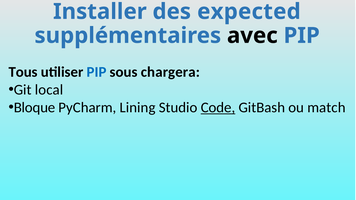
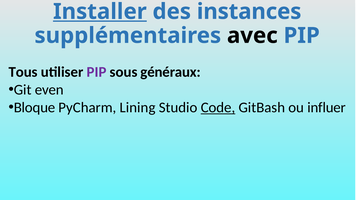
Installer underline: none -> present (100, 12)
expected: expected -> instances (249, 12)
PIP colour: blue -> purple (97, 72)
chargera: chargera -> généraux (171, 72)
local: local -> even (49, 90)
match: match -> influer (327, 108)
